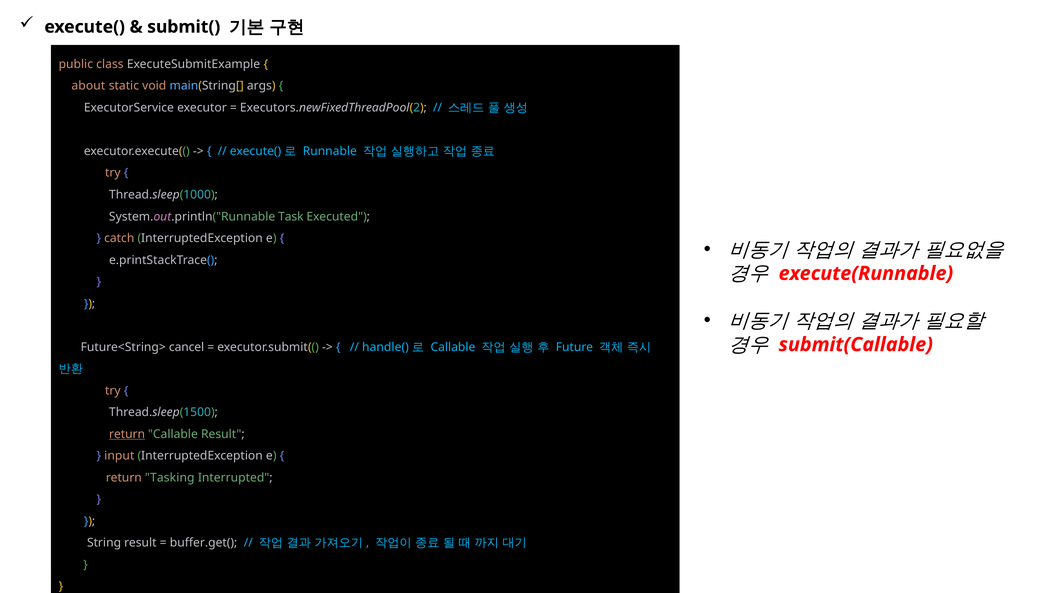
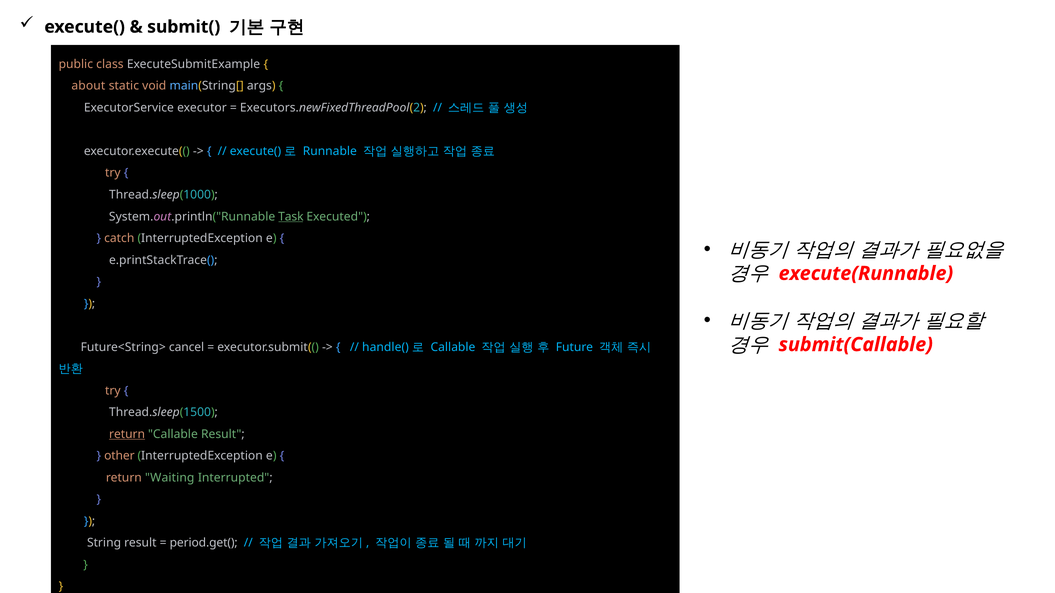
Task underline: none -> present (291, 217)
input: input -> other (119, 456)
Tasking: Tasking -> Waiting (170, 478)
buffer.get(: buffer.get( -> period.get( (204, 543)
